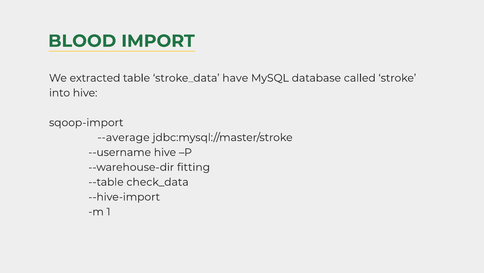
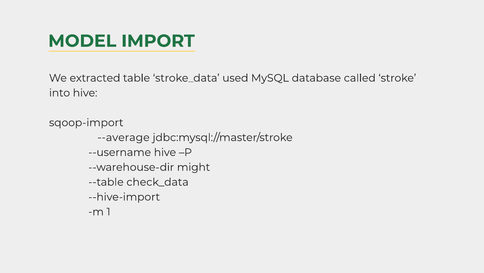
BLOOD: BLOOD -> MODEL (82, 41)
have: have -> used (235, 78)
fitting: fitting -> might (194, 167)
